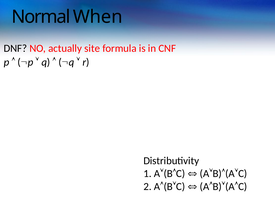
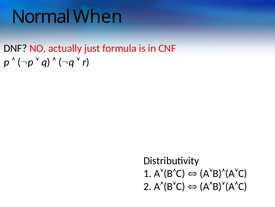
site: site -> just (92, 48)
